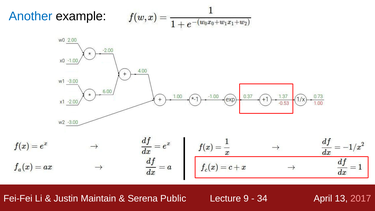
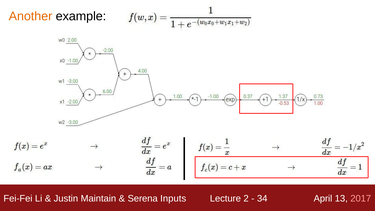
Another colour: blue -> orange (31, 16)
Public: Public -> Inputs (173, 198)
9: 9 -> 2 (246, 198)
